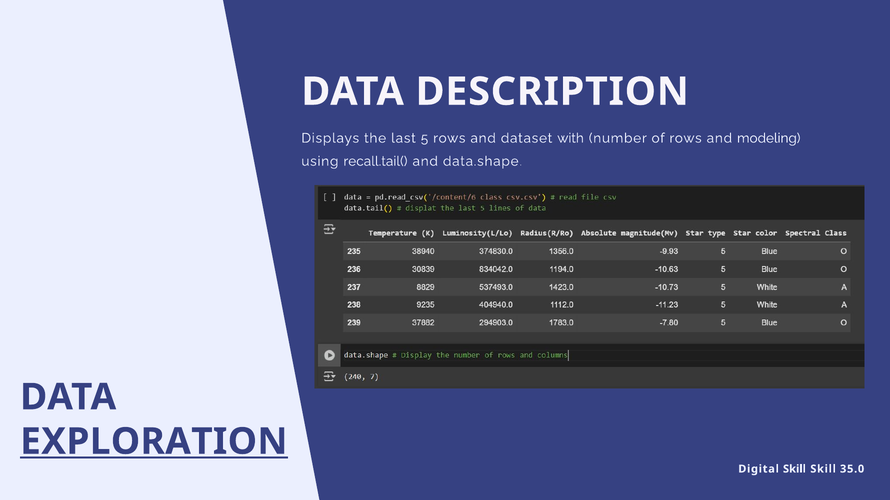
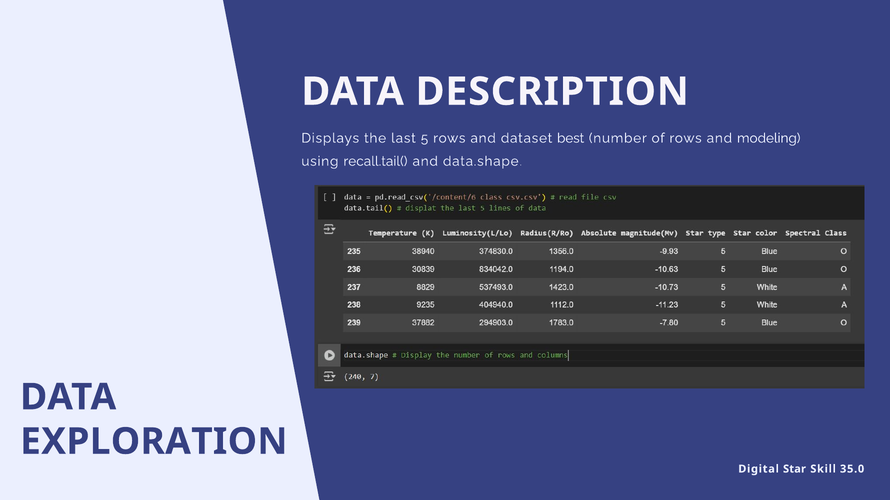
with: with -> best (571, 138)
EXPLORATION underline: present -> none (154, 442)
Digital Skill: Skill -> Star (794, 470)
